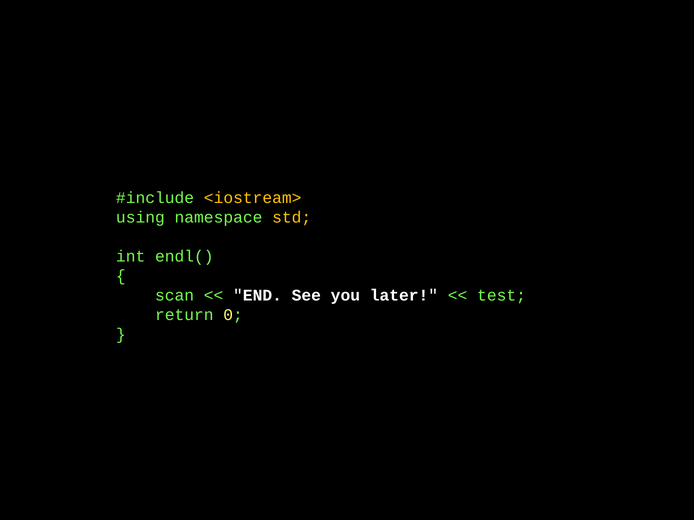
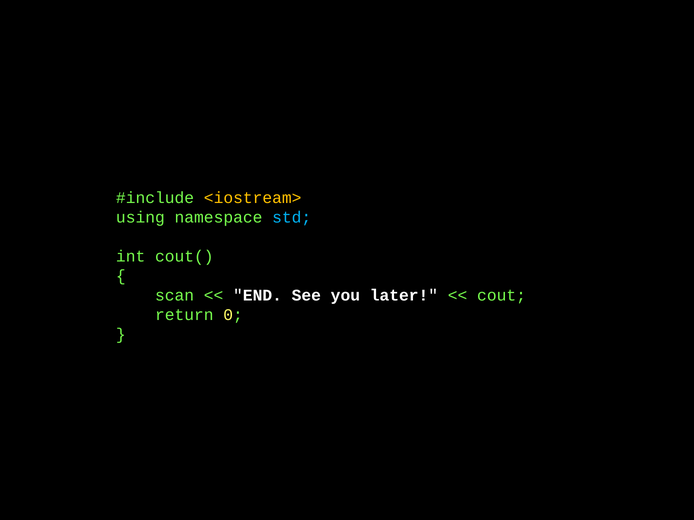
std colour: yellow -> light blue (292, 217)
endl(: endl( -> cout( (184, 257)
test: test -> cout (502, 296)
